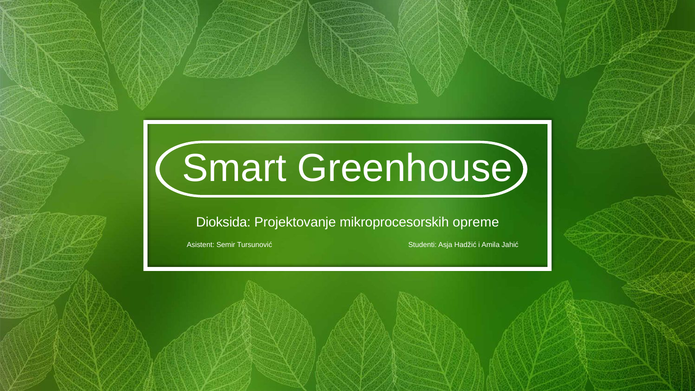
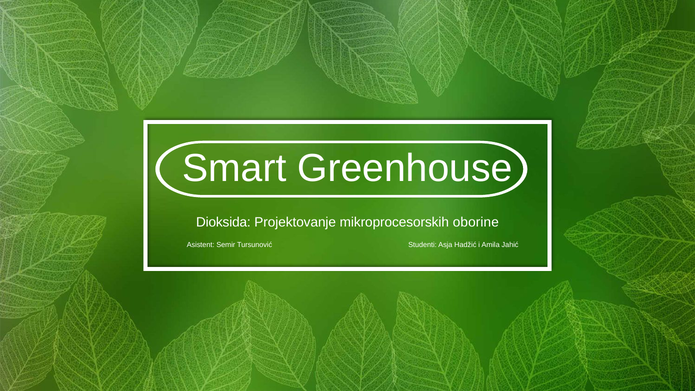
opreme: opreme -> oborine (476, 222)
